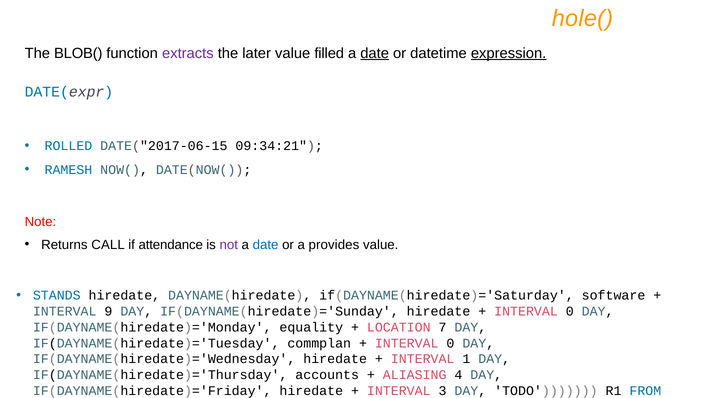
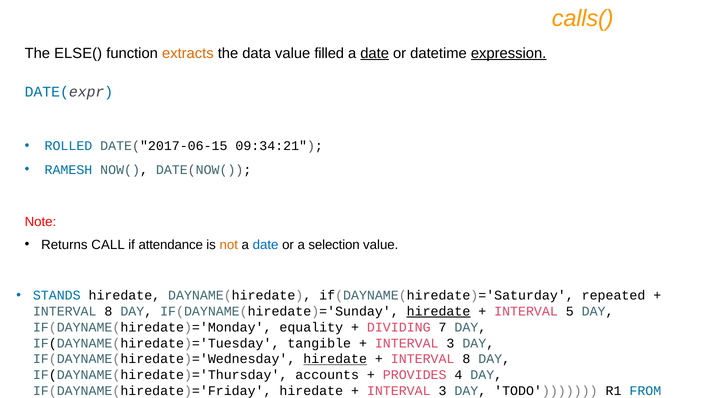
hole(: hole( -> calls( (583, 18)
BLOB(: BLOB( -> ELSE( (78, 53)
extracts colour: purple -> orange (188, 53)
later: later -> data (257, 53)
not colour: purple -> orange (229, 244)
provides: provides -> selection (334, 244)
software: software -> repeated (614, 295)
9: 9 -> 8 (108, 311)
hiredate underline: none -> present (439, 311)
0: 0 -> 5 (570, 311)
LOCATION: LOCATION -> DIVIDING (399, 327)
commplan: commplan -> tangible (319, 343)
0: 0 -> 3 (450, 343)
hiredate underline: none -> present (335, 359)
1: 1 -> 8 (466, 359)
ALIASING: ALIASING -> PROVIDES (415, 375)
